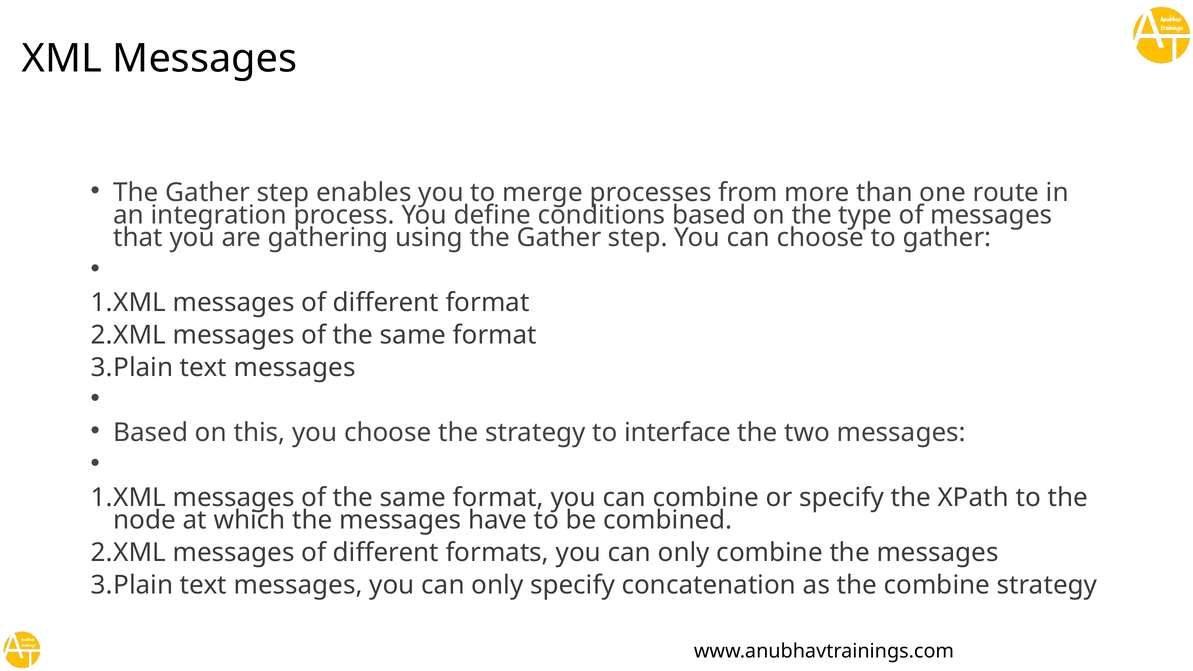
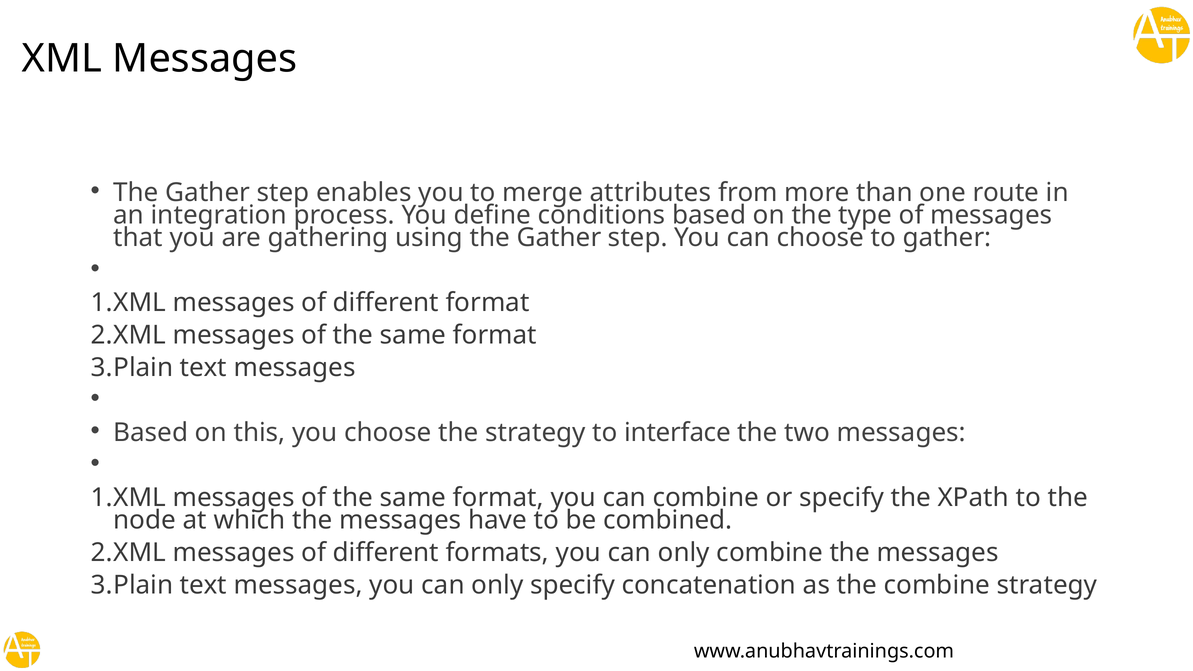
processes: processes -> attributes (650, 193)
